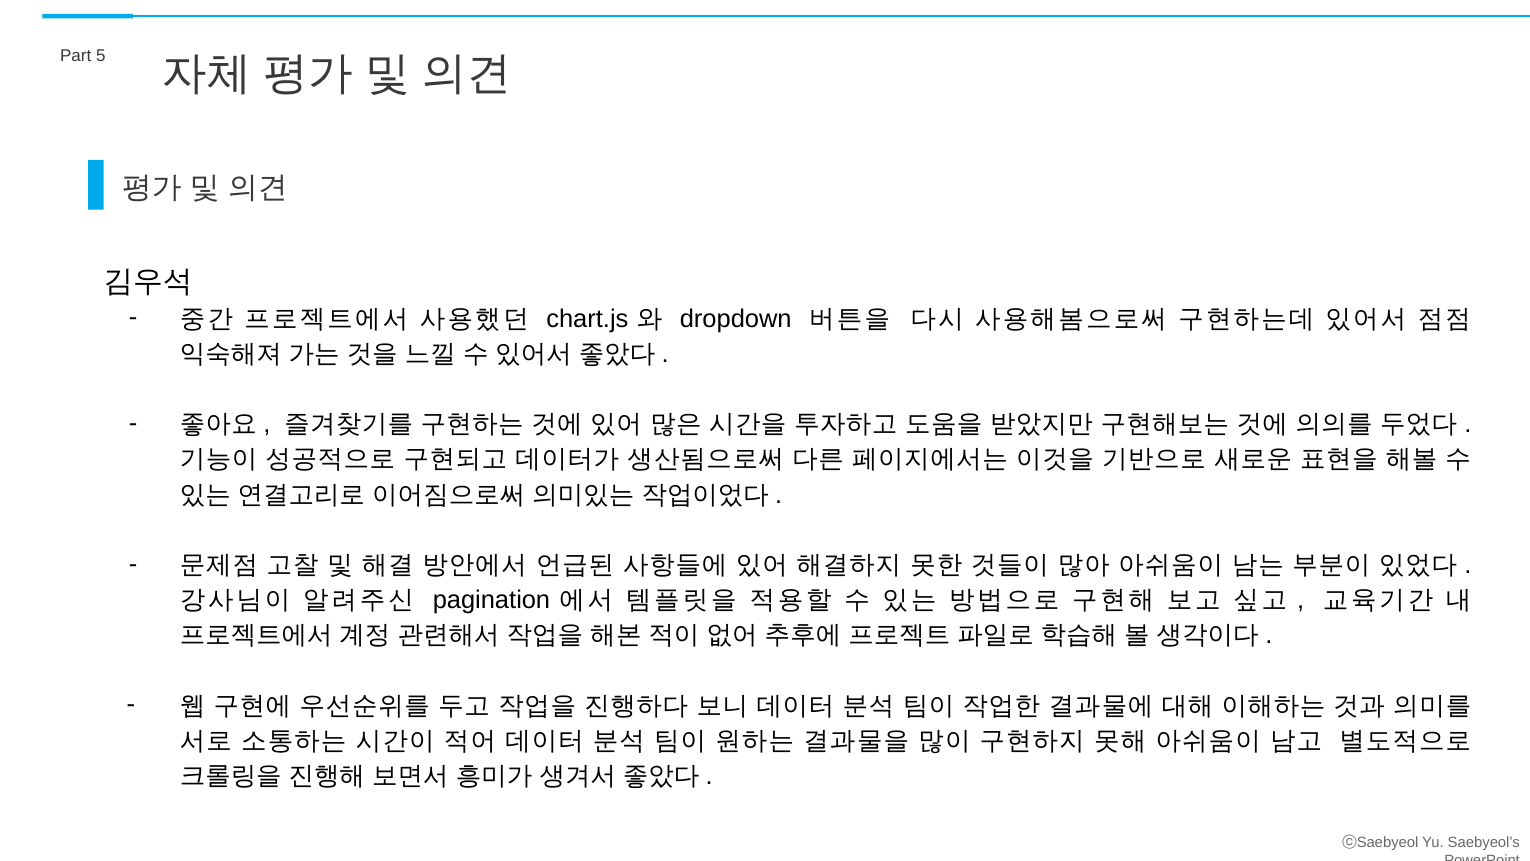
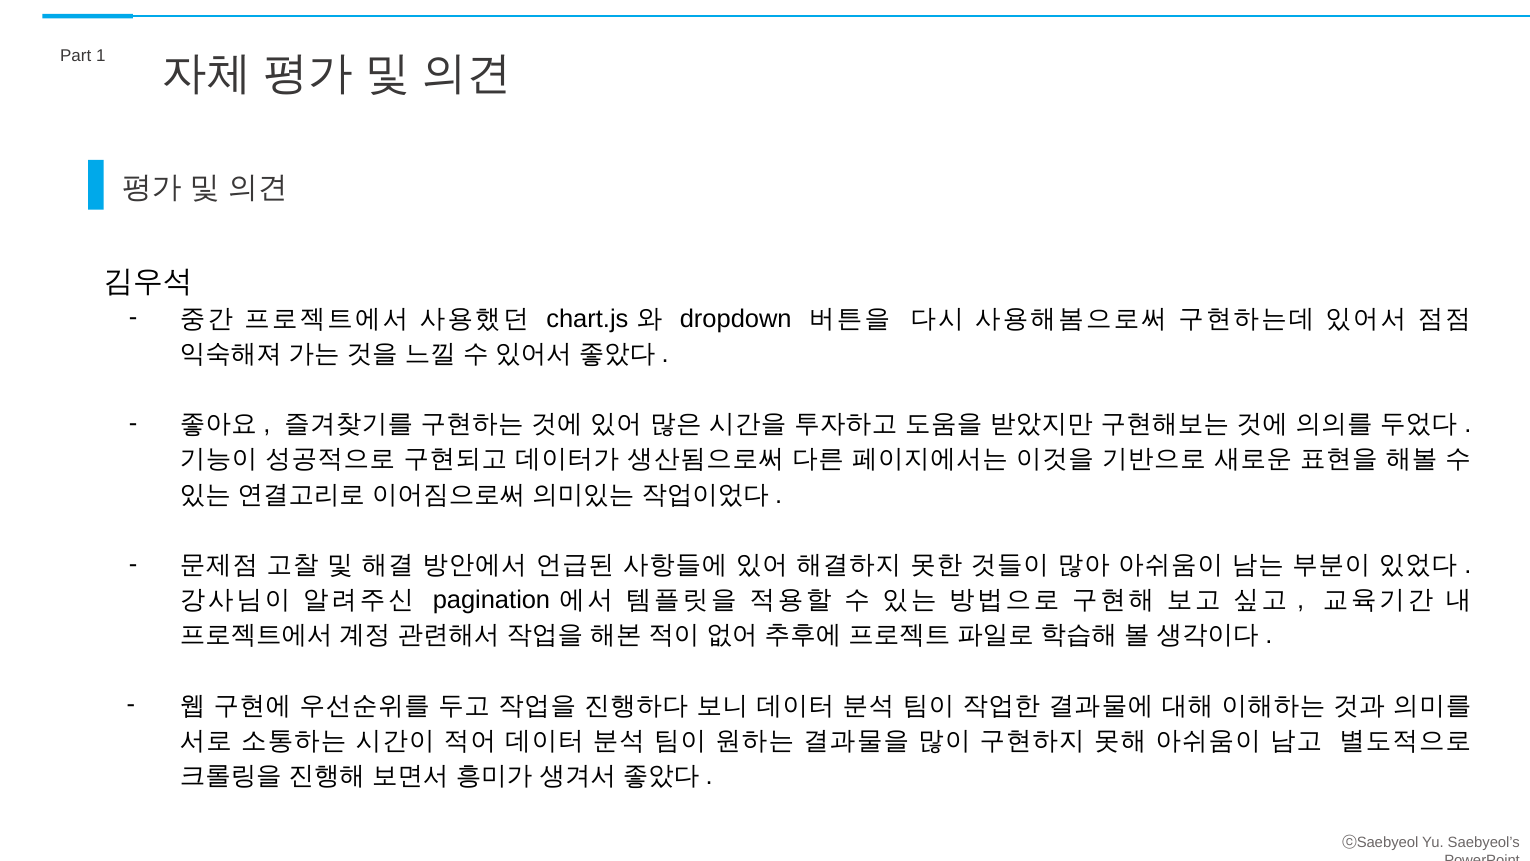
5: 5 -> 1 (101, 55)
